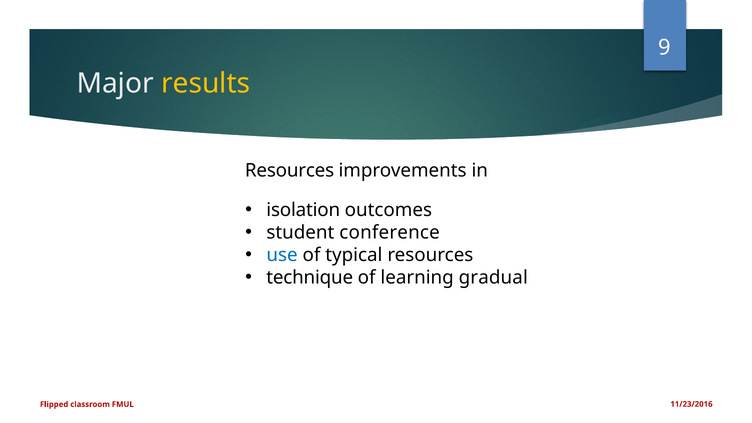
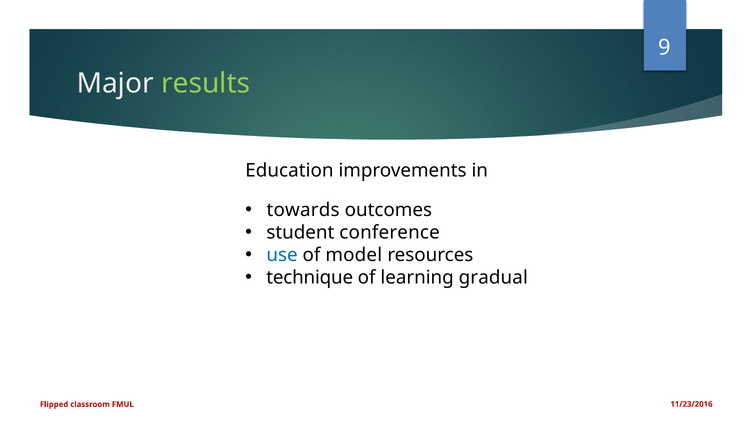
results colour: yellow -> light green (206, 83)
Resources: Resources -> Education (289, 170)
isolation: isolation -> towards (303, 210)
typical: typical -> model (354, 255)
